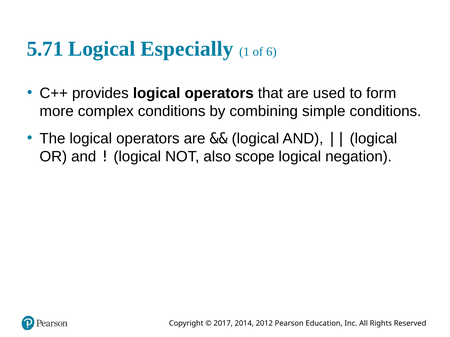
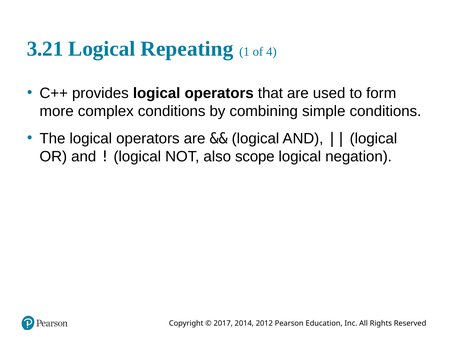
5.71: 5.71 -> 3.21 (45, 49)
Especially: Especially -> Repeating (187, 49)
6: 6 -> 4 (271, 52)
